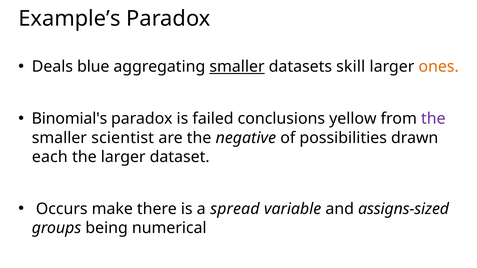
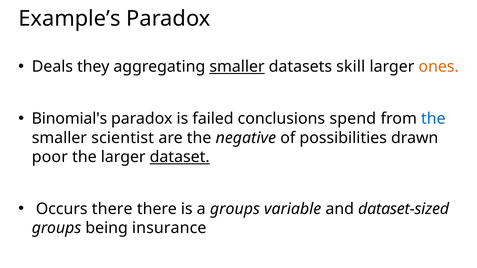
blue: blue -> they (93, 67)
yellow: yellow -> spend (353, 119)
the colour: purple -> blue (433, 119)
each: each -> poor (50, 157)
dataset underline: none -> present (180, 157)
Occurs make: make -> there (112, 209)
a spread: spread -> groups (235, 209)
assigns-sized: assigns-sized -> dataset-sized (404, 209)
numerical: numerical -> insurance (169, 228)
